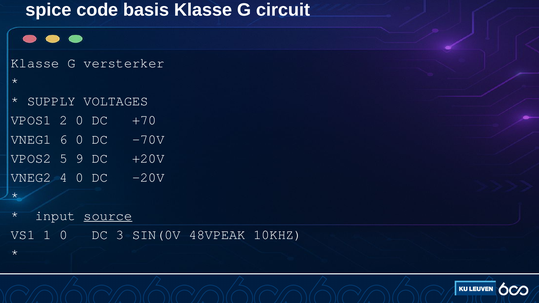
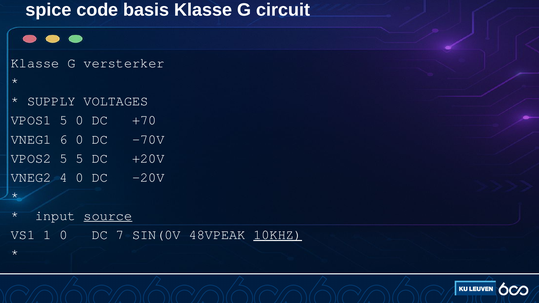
VPOS1 2: 2 -> 5 (63, 120)
5 9: 9 -> 5 (80, 158)
3: 3 -> 7 (120, 235)
10KHZ underline: none -> present (278, 235)
